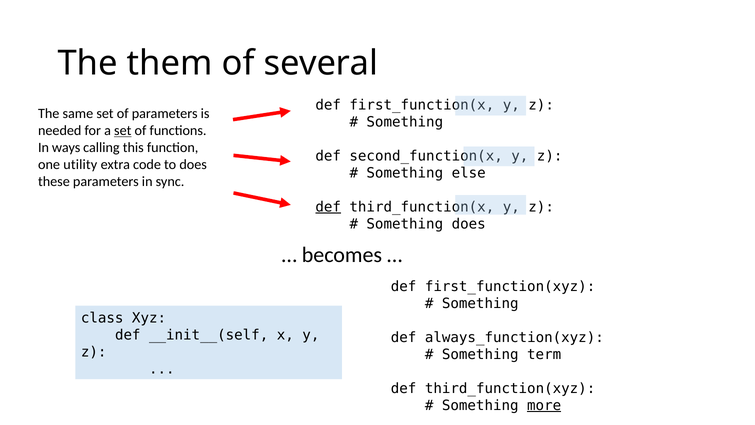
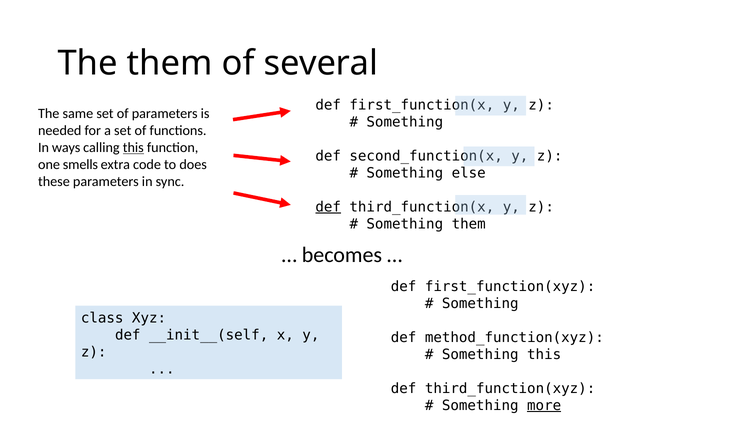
set underline: present -> none (123, 131)
this underline: none -> present (133, 148)
utility: utility -> smells (80, 165)
Something does: does -> them (469, 224)
always_function(xyz: always_function(xyz -> method_function(xyz (514, 337)
Something term: term -> this (544, 354)
